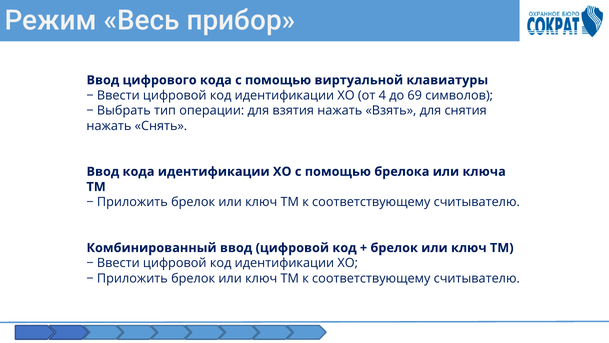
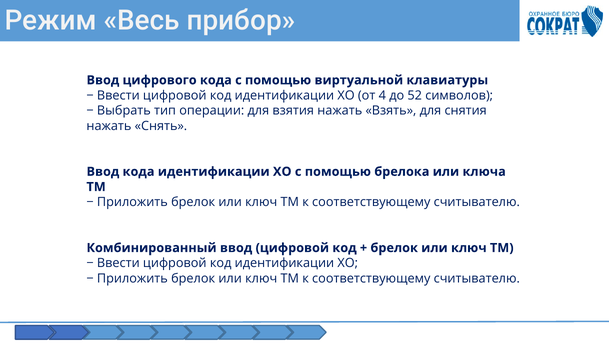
69: 69 -> 52 (415, 95)
